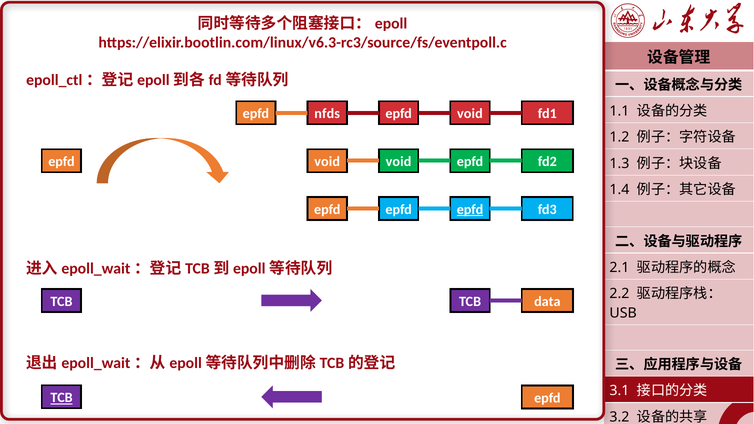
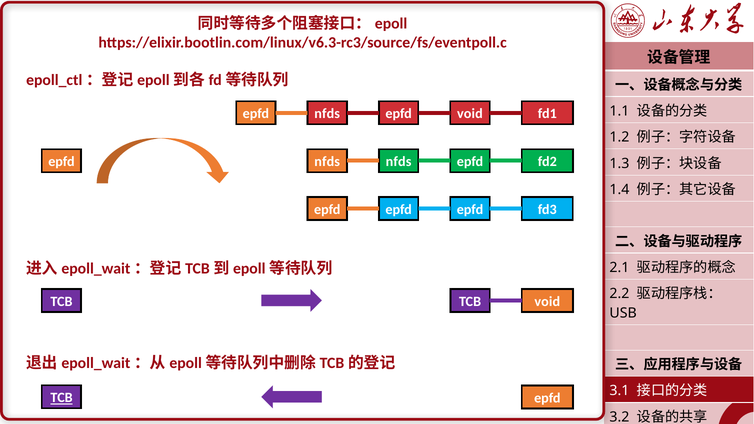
void: void -> nfds (327, 162)
void: void -> nfds (399, 162)
epfd underline: present -> none (470, 210)
data: data -> void (547, 302)
